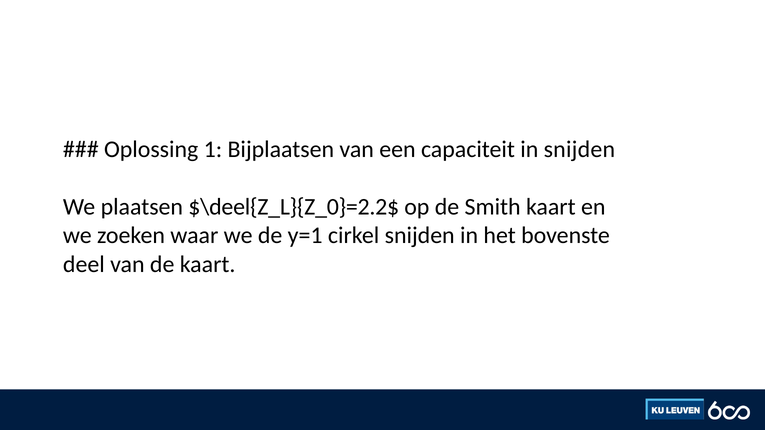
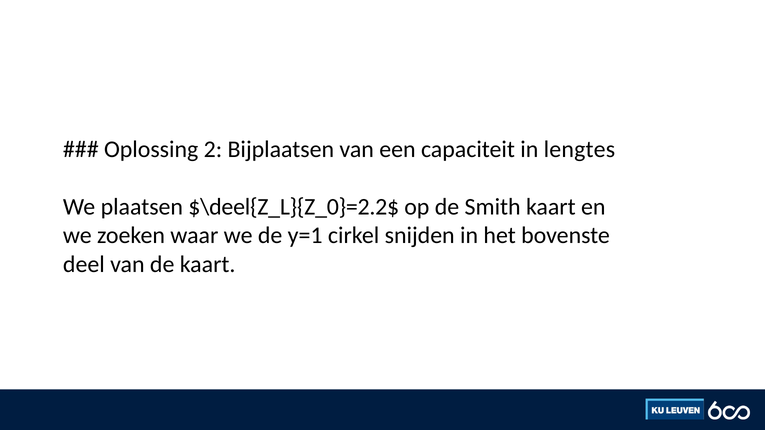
1: 1 -> 2 (213, 150)
in snijden: snijden -> lengtes (579, 150)
